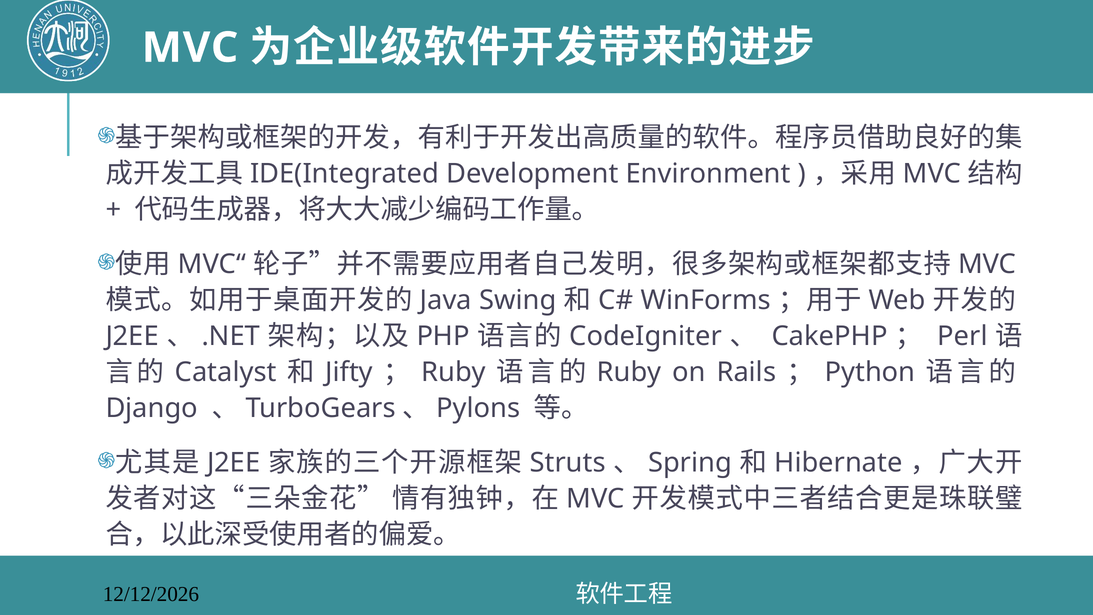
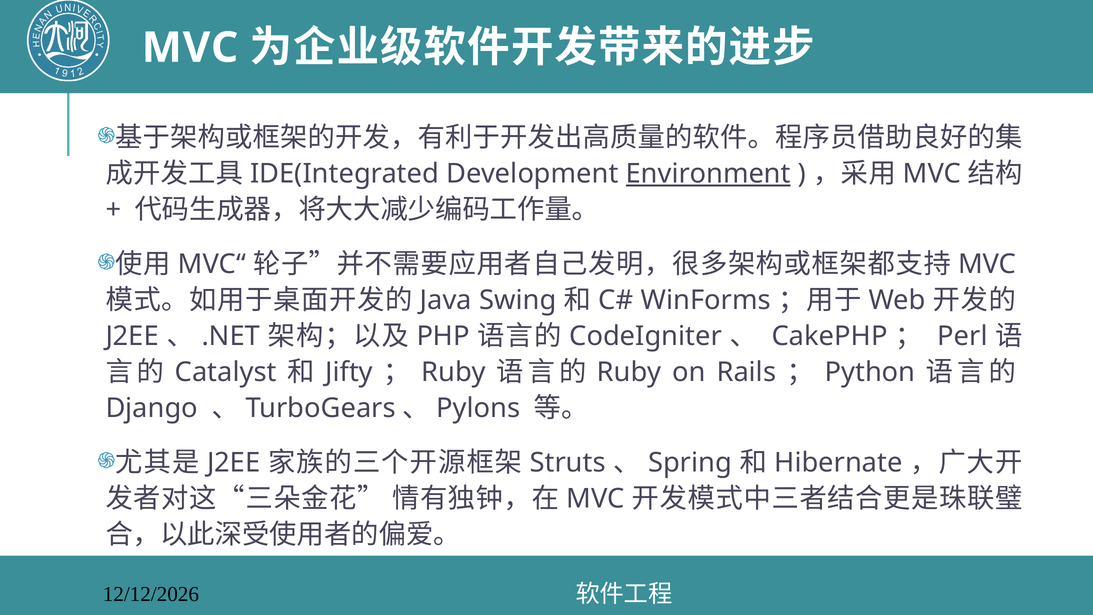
Environment underline: none -> present (708, 174)
